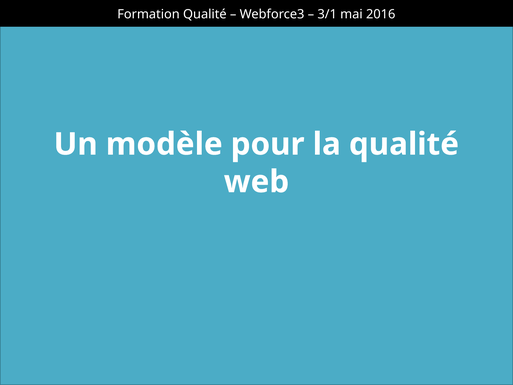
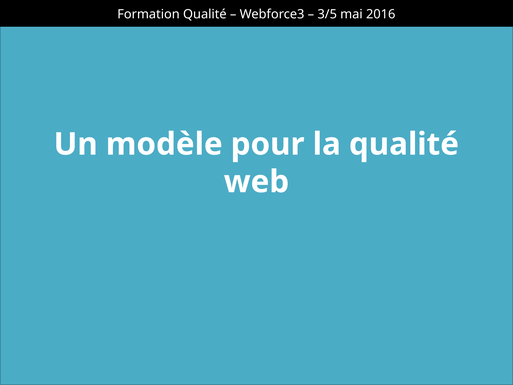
3/1: 3/1 -> 3/5 (327, 14)
